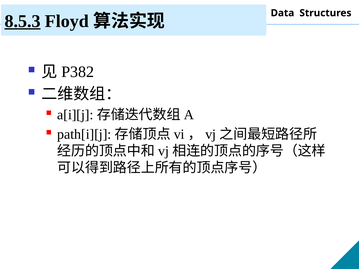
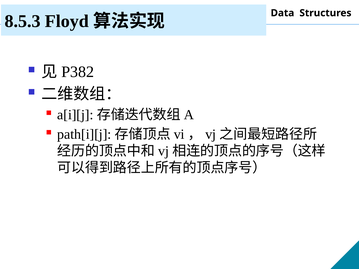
8.5.3 underline: present -> none (23, 21)
